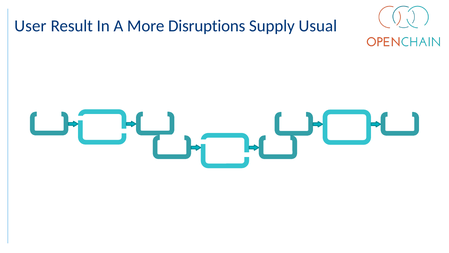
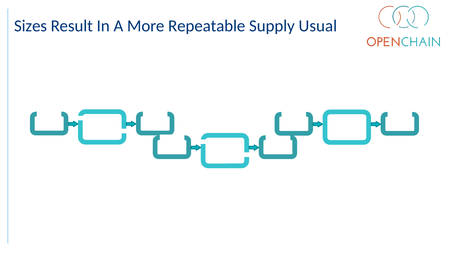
User: User -> Sizes (30, 26)
Disruptions: Disruptions -> Repeatable (207, 26)
